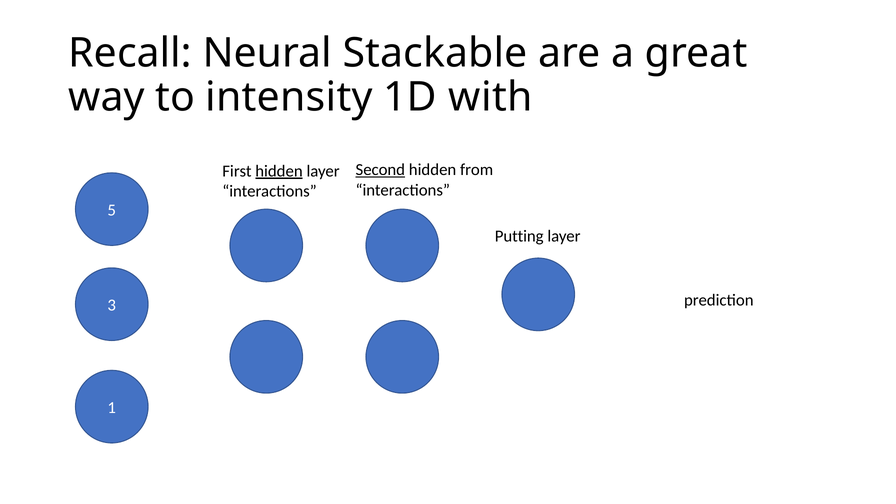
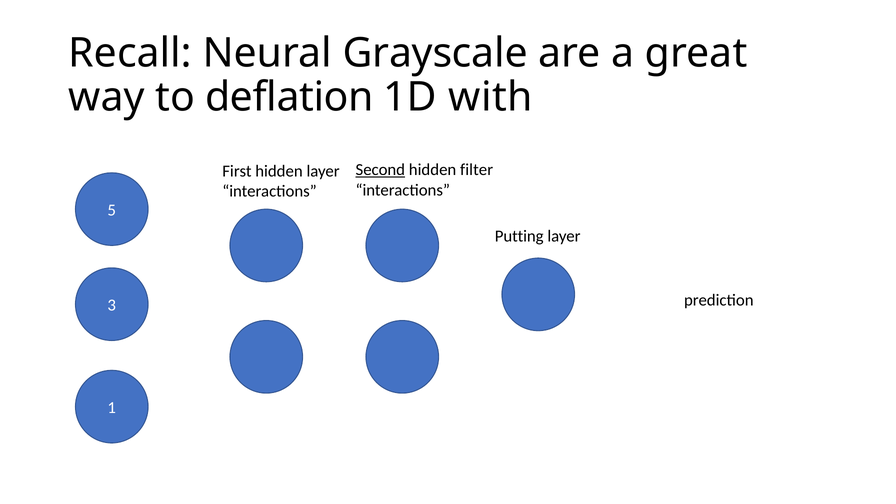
Stackable: Stackable -> Grayscale (435, 53)
intensity: intensity -> deflation (289, 97)
from: from -> filter (477, 170)
hidden underline: present -> none (279, 171)
